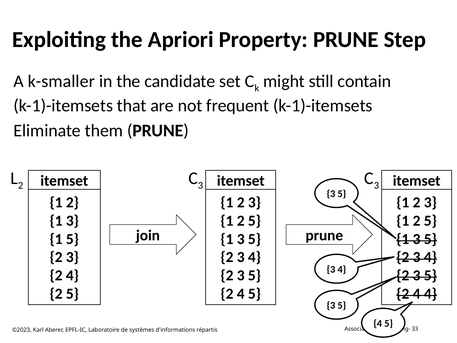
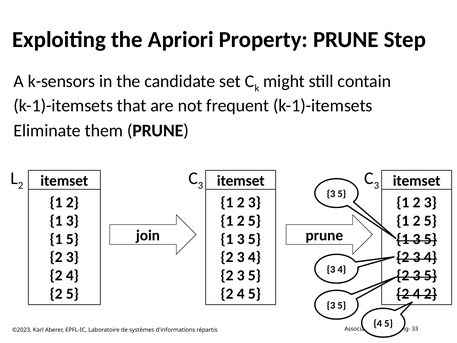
k-smaller: k-smaller -> k-sensors (61, 81)
4: 4 -> 2 (430, 294)
